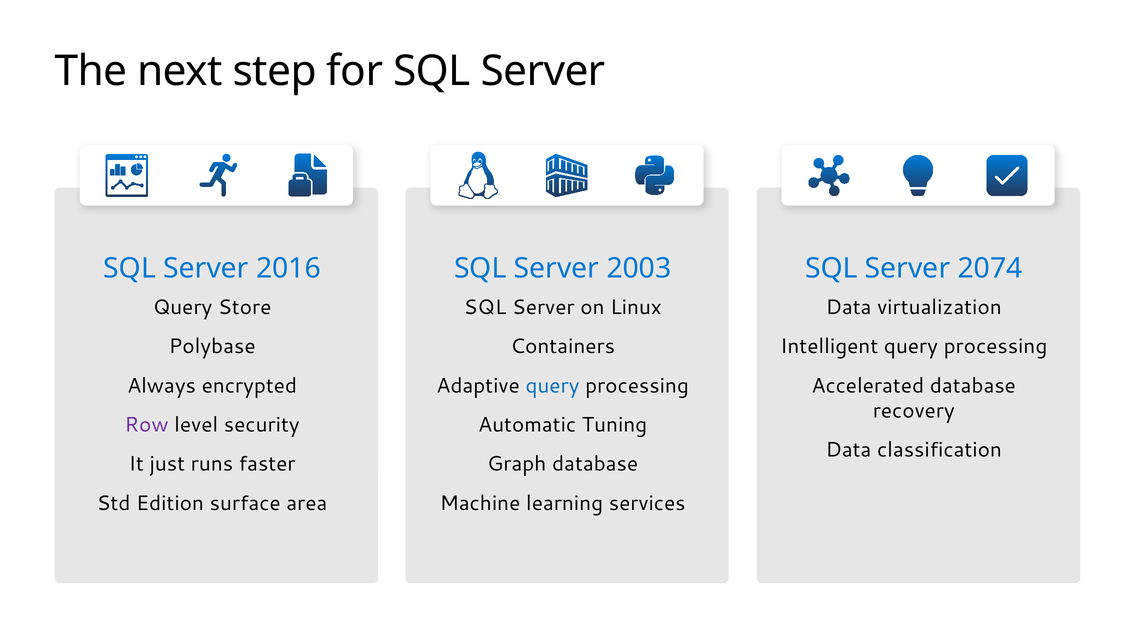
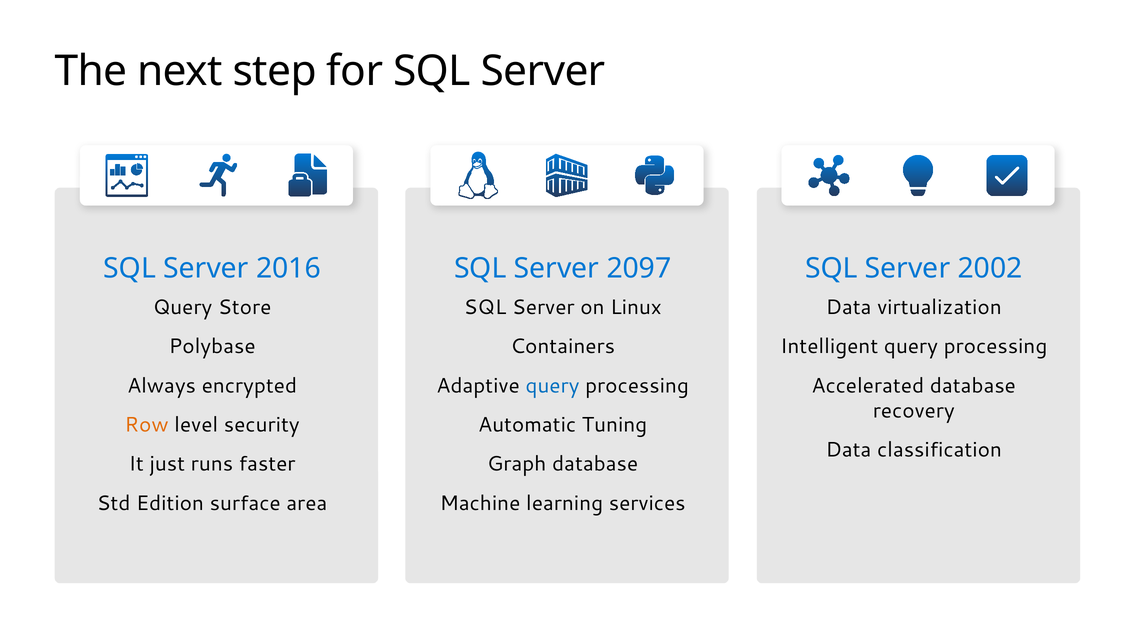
2003: 2003 -> 2097 (639, 268)
2074: 2074 -> 2002 (990, 268)
Row colour: purple -> orange (147, 425)
